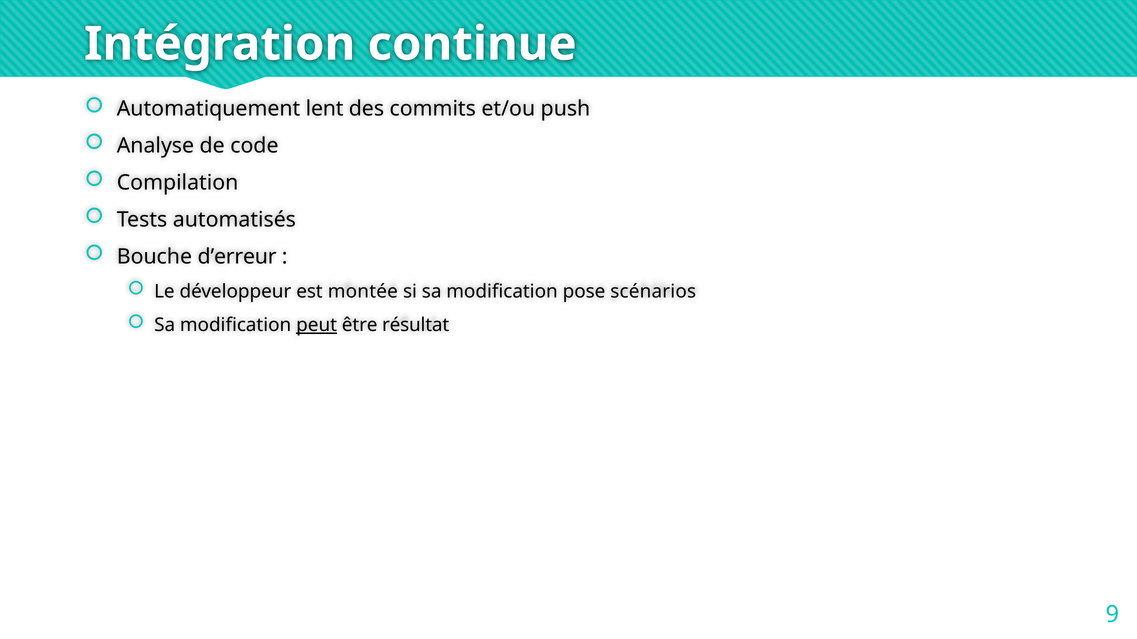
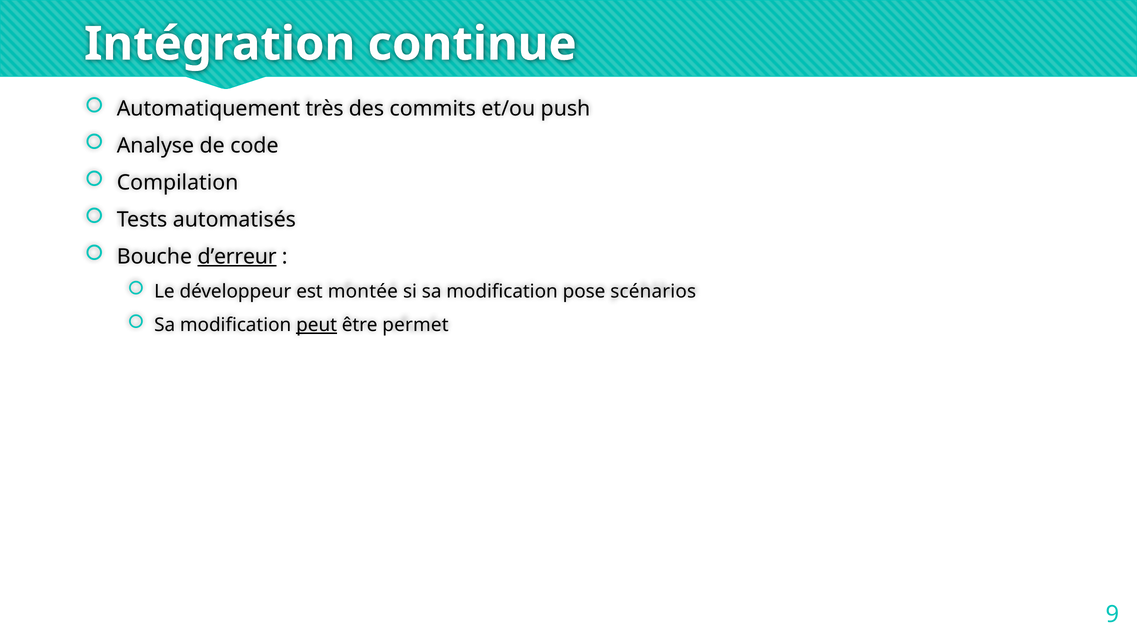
lent: lent -> très (325, 109)
d’erreur underline: none -> present (237, 257)
résultat: résultat -> permet (415, 325)
